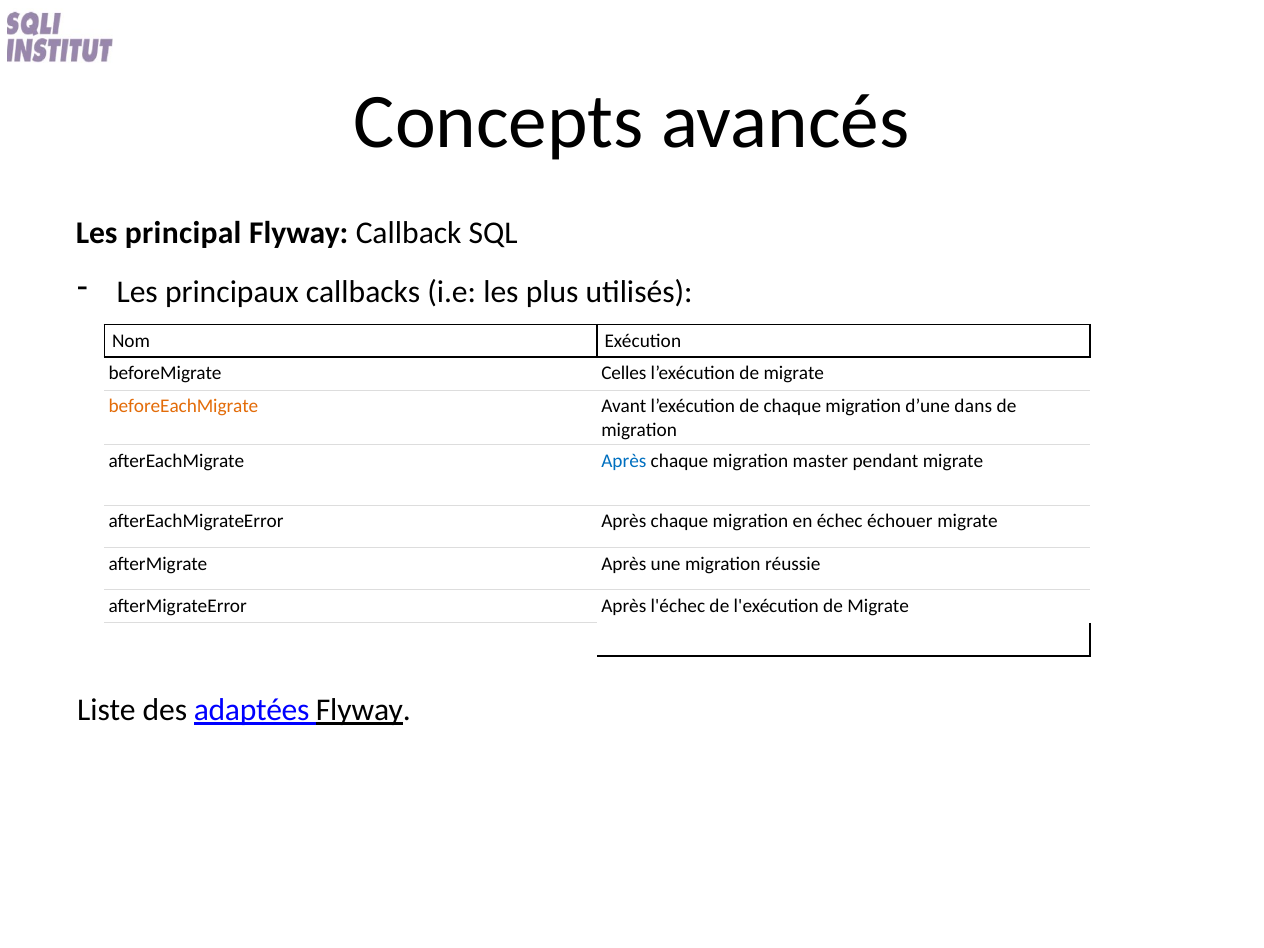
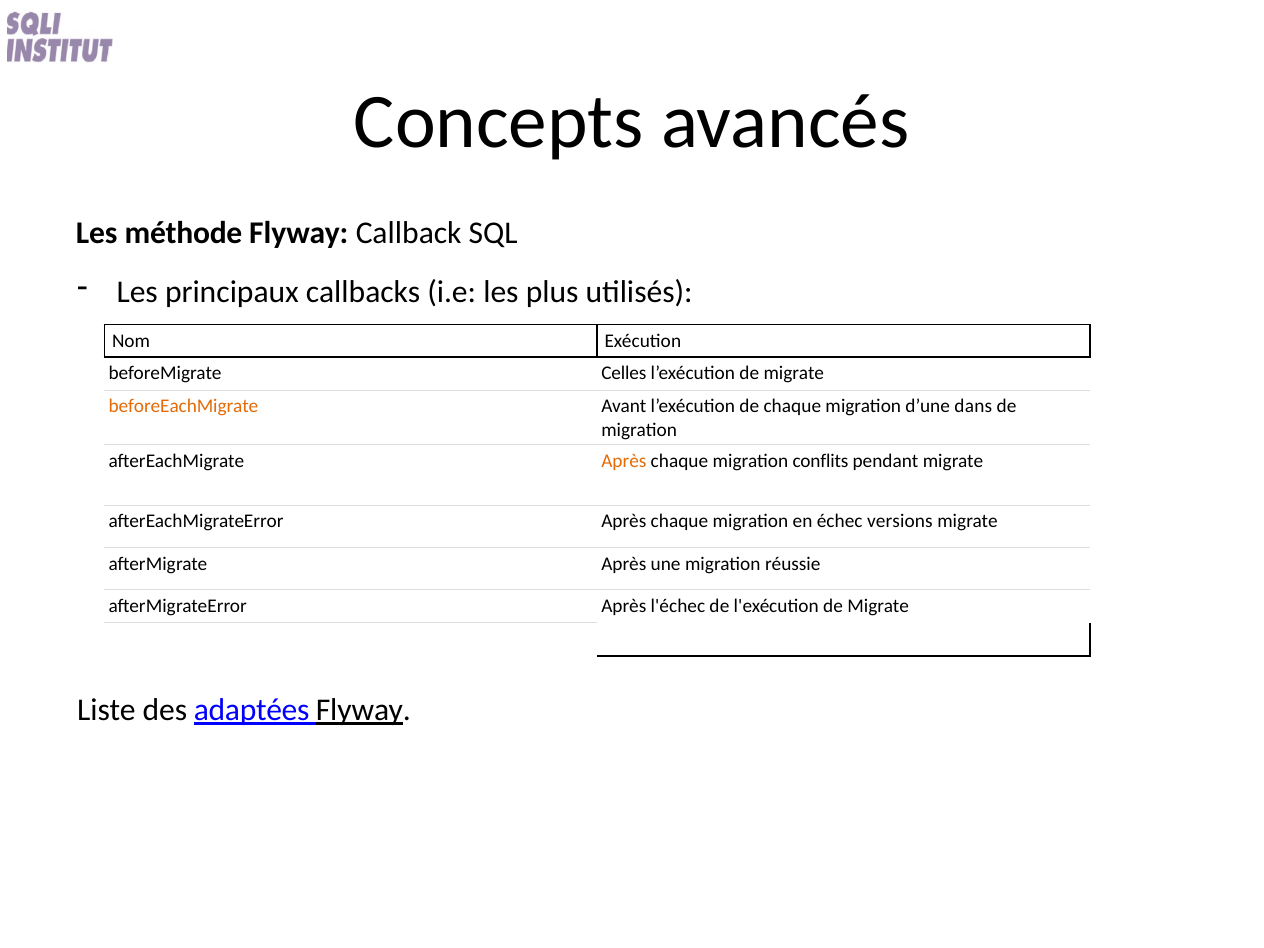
principal: principal -> méthode (183, 233)
Après colour: blue -> orange (624, 461)
master: master -> conflits (820, 461)
échouer: échouer -> versions (900, 521)
